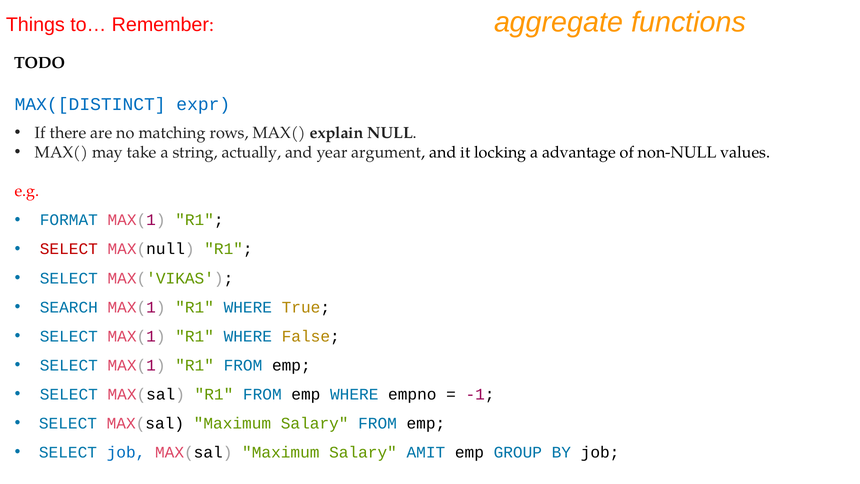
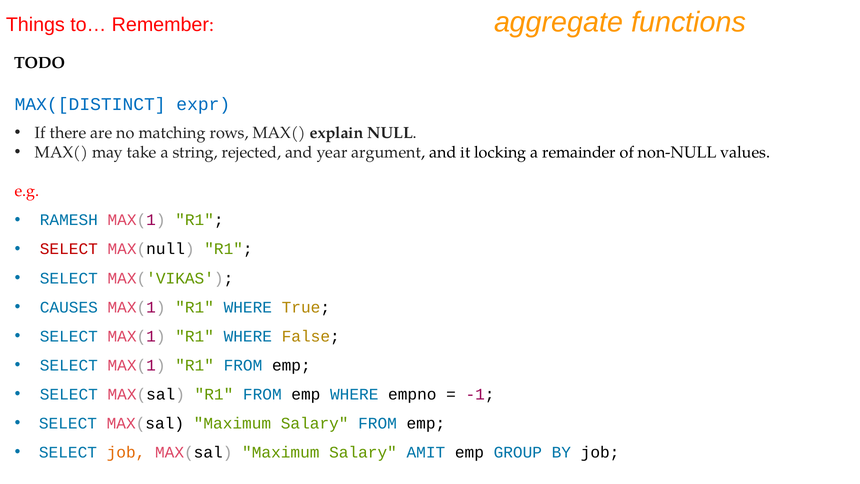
actually: actually -> rejected (252, 152)
advantage: advantage -> remainder (579, 152)
FORMAT: FORMAT -> RAMESH (69, 220)
SEARCH: SEARCH -> CAUSES (69, 307)
job colour: blue -> orange (126, 452)
